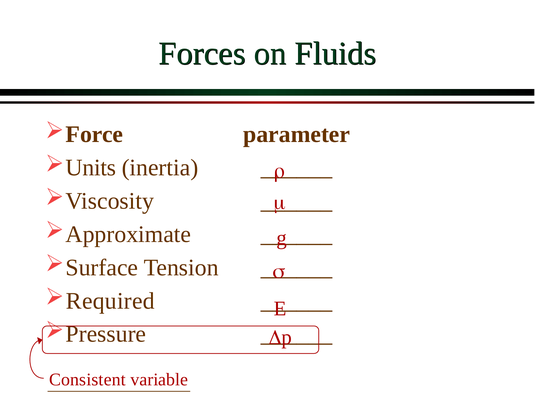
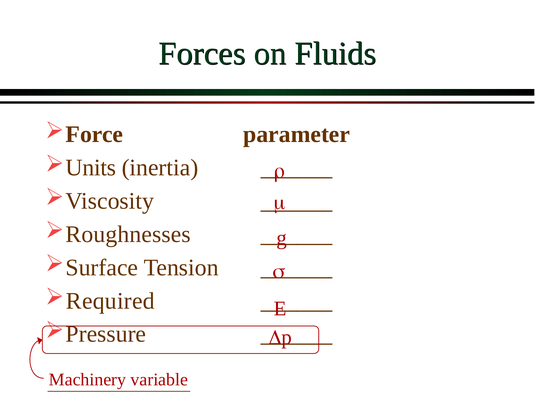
Approximate: Approximate -> Roughnesses (128, 234)
Consistent: Consistent -> Machinery (88, 380)
